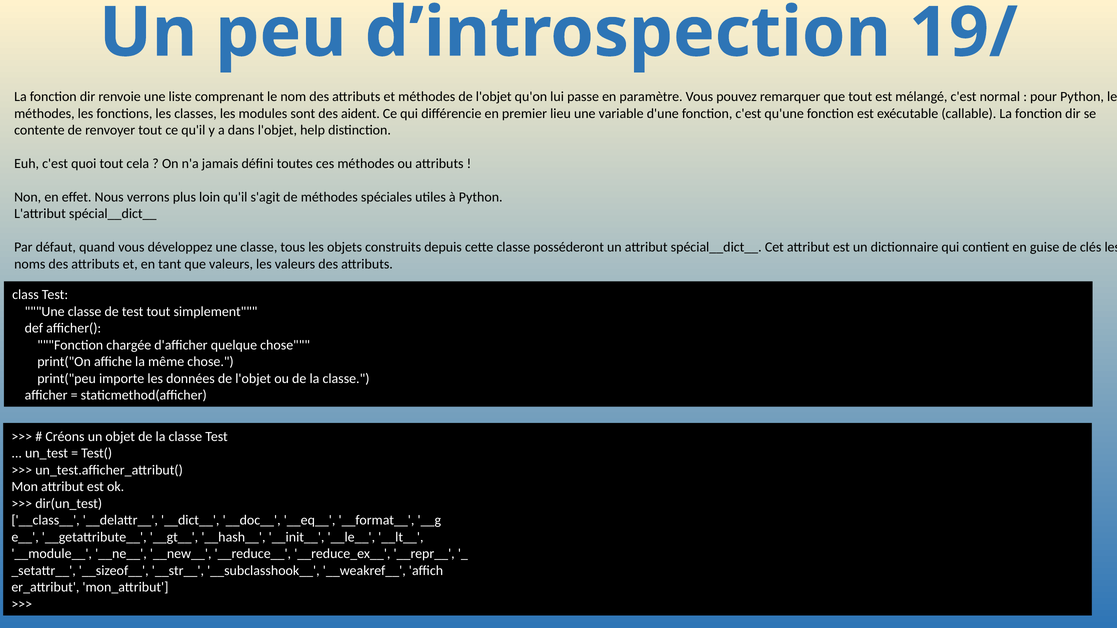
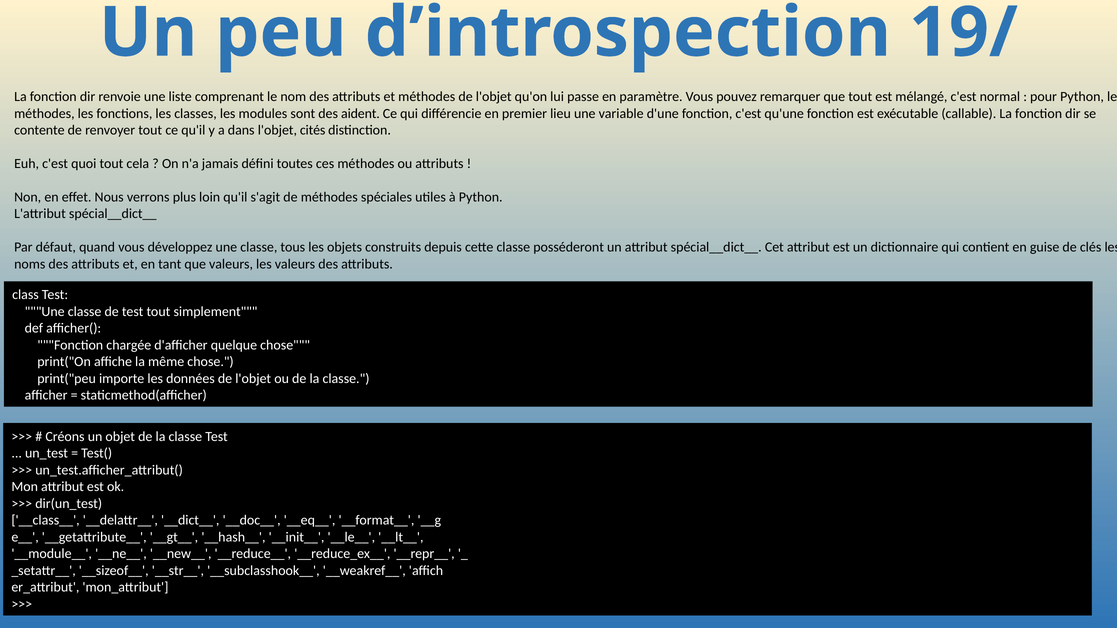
help: help -> cités (313, 130)
